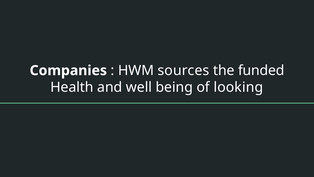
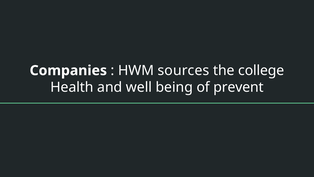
funded: funded -> college (261, 70)
looking: looking -> prevent (238, 87)
